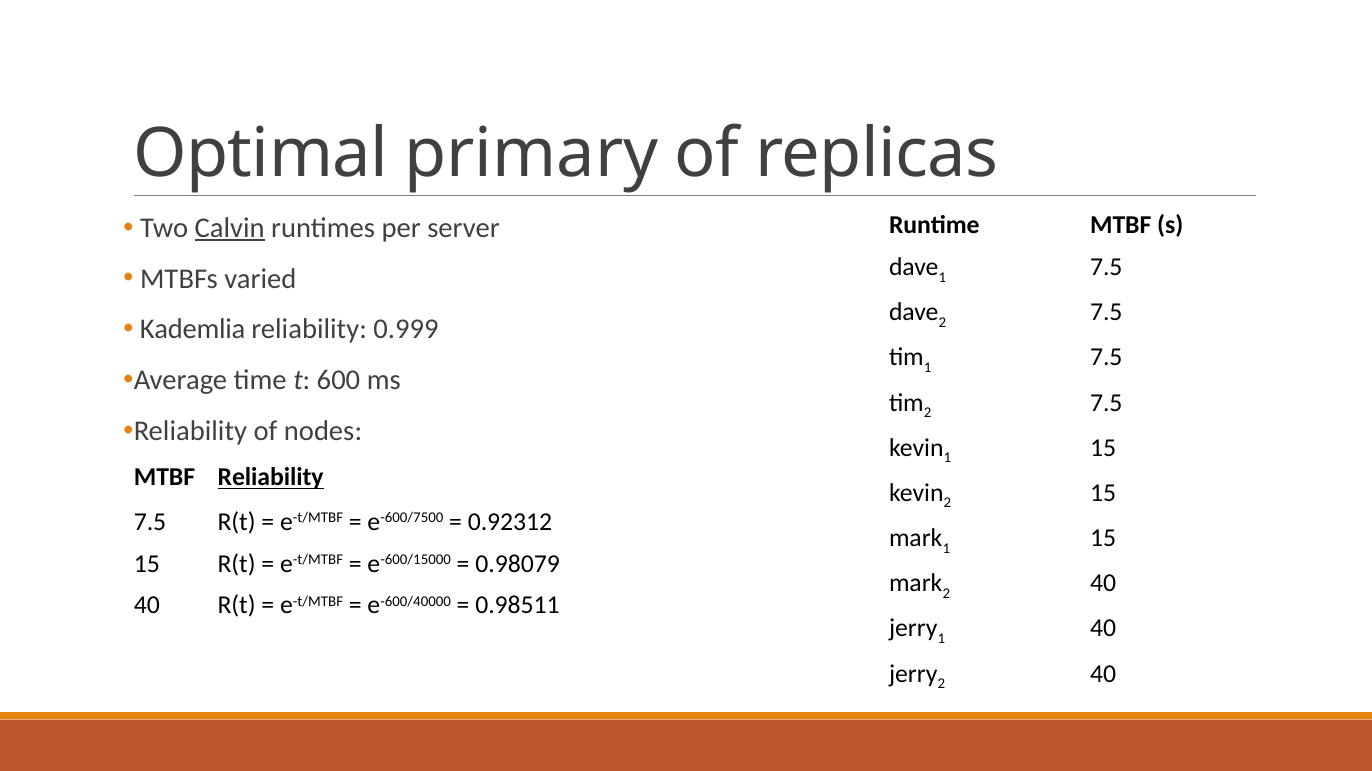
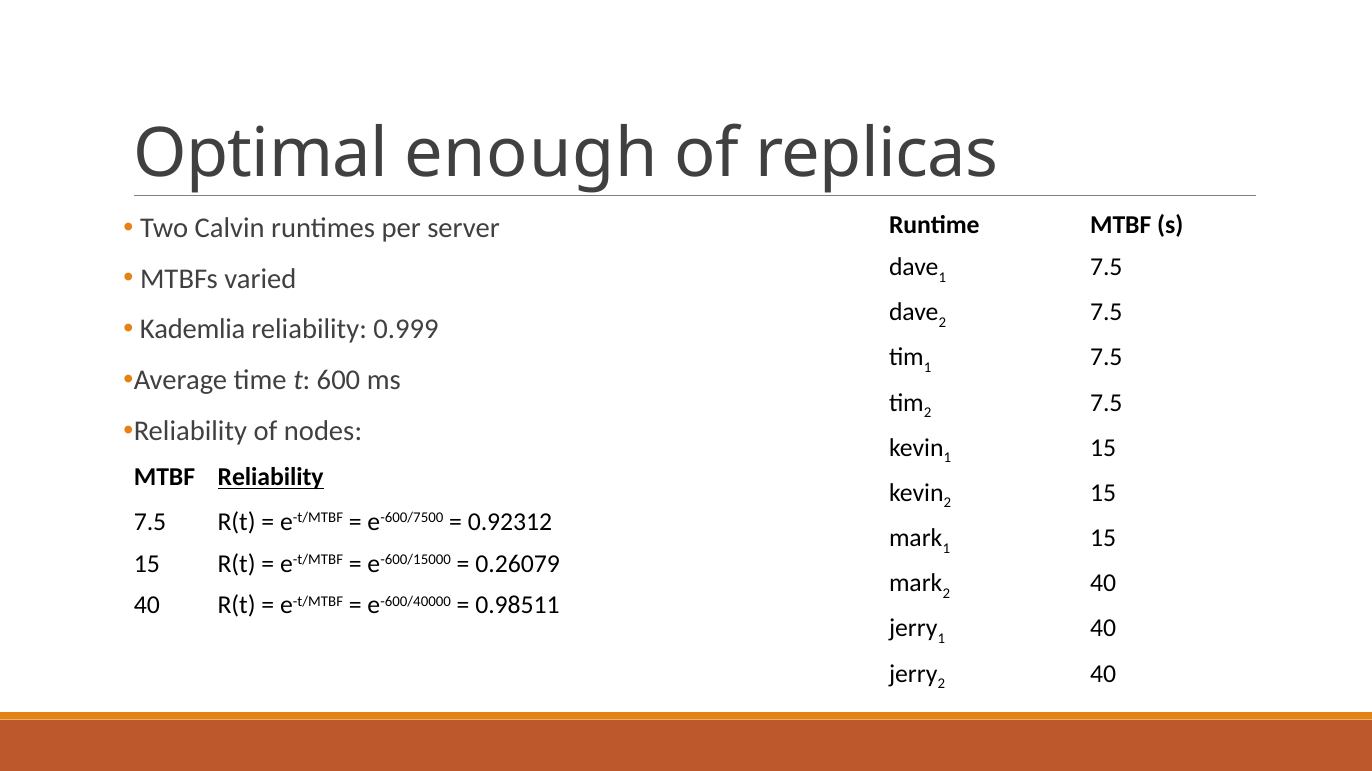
primary: primary -> enough (531, 154)
Calvin underline: present -> none (230, 228)
0.98079: 0.98079 -> 0.26079 (518, 564)
